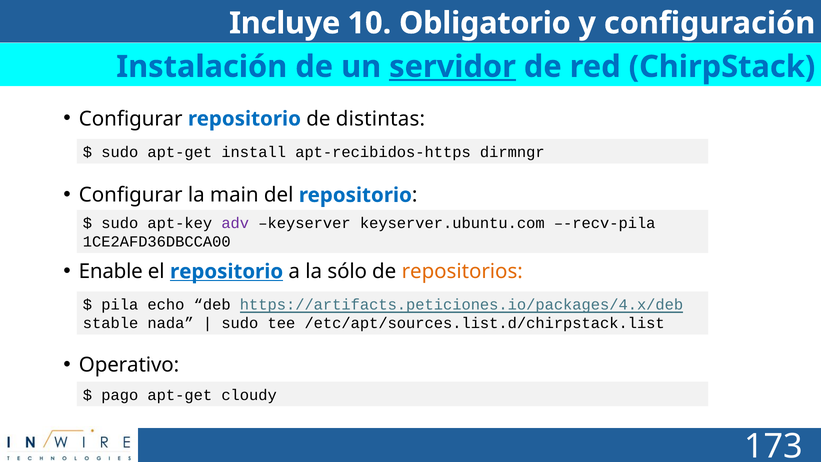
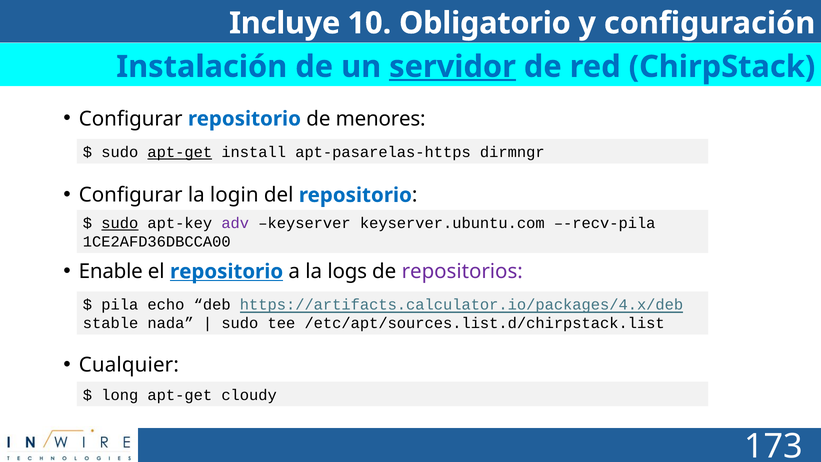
distintas: distintas -> menores (381, 119)
apt-get underline: none -> present (180, 152)
apt-recibidos-https: apt-recibidos-https -> apt-pasarelas-https (383, 152)
main: main -> login (234, 195)
sudo underline: none -> present (120, 223)
sólo: sólo -> logs (347, 271)
repositorios colour: orange -> purple (462, 271)
https://artifacts.peticiones.io/packages/4.x/deb: https://artifacts.peticiones.io/packages/4.x/deb -> https://artifacts.calculator.io/packages/4.x/deb (462, 305)
Operativo: Operativo -> Cualquier (129, 365)
pago: pago -> long (120, 395)
